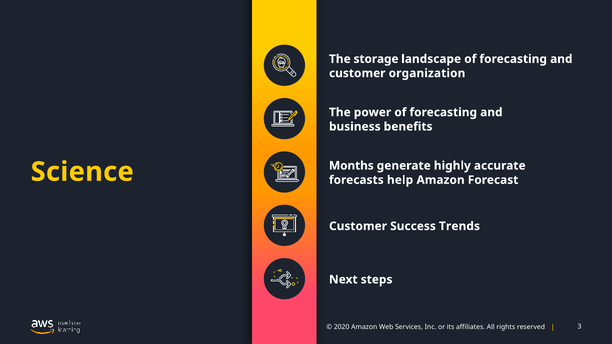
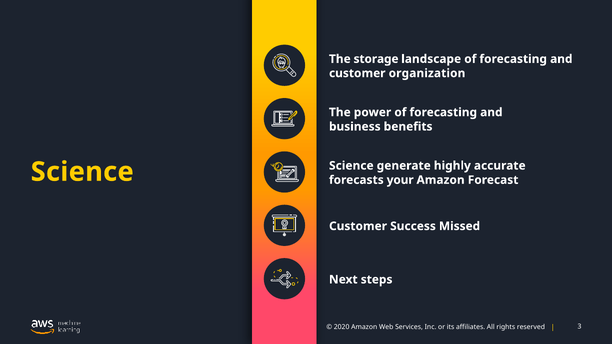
Months: Months -> Science (351, 166)
help: help -> your (400, 180)
Trends: Trends -> Missed (460, 226)
